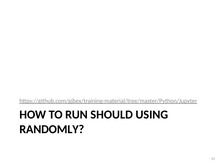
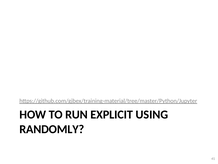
SHOULD: SHOULD -> EXPLICIT (112, 114)
